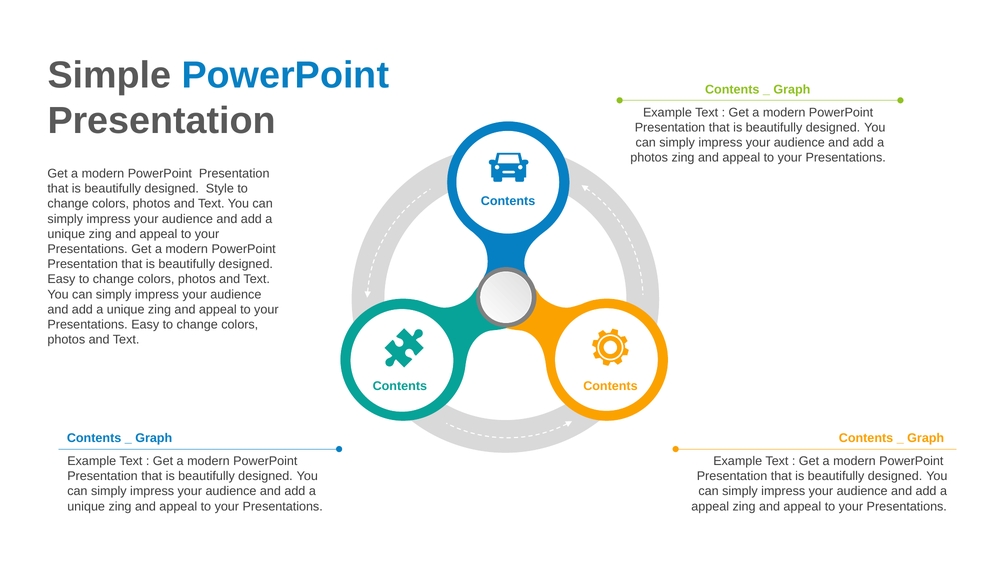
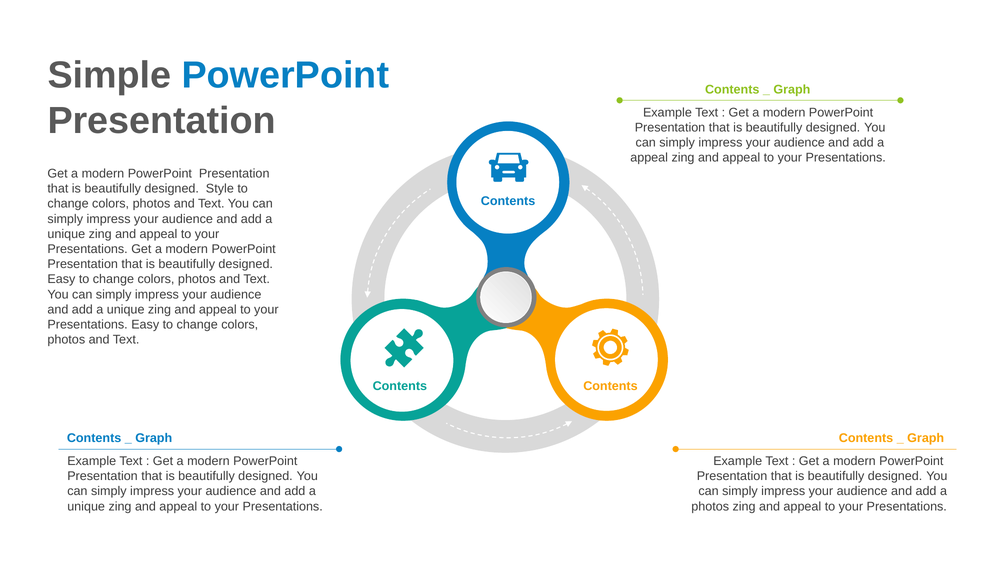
photos: photos -> appeal (649, 158)
appeal: appeal -> photos (710, 507)
